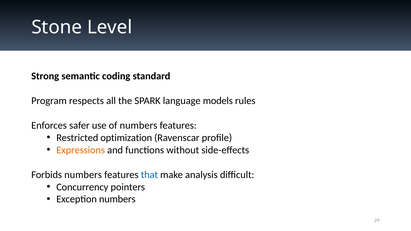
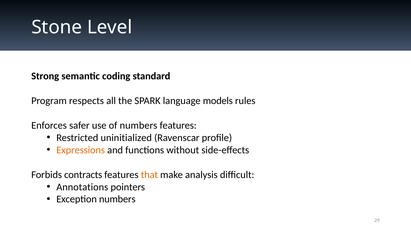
optimization: optimization -> uninitialized (126, 138)
Forbids numbers: numbers -> contracts (83, 175)
that colour: blue -> orange (149, 175)
Concurrency: Concurrency -> Annotations (82, 187)
